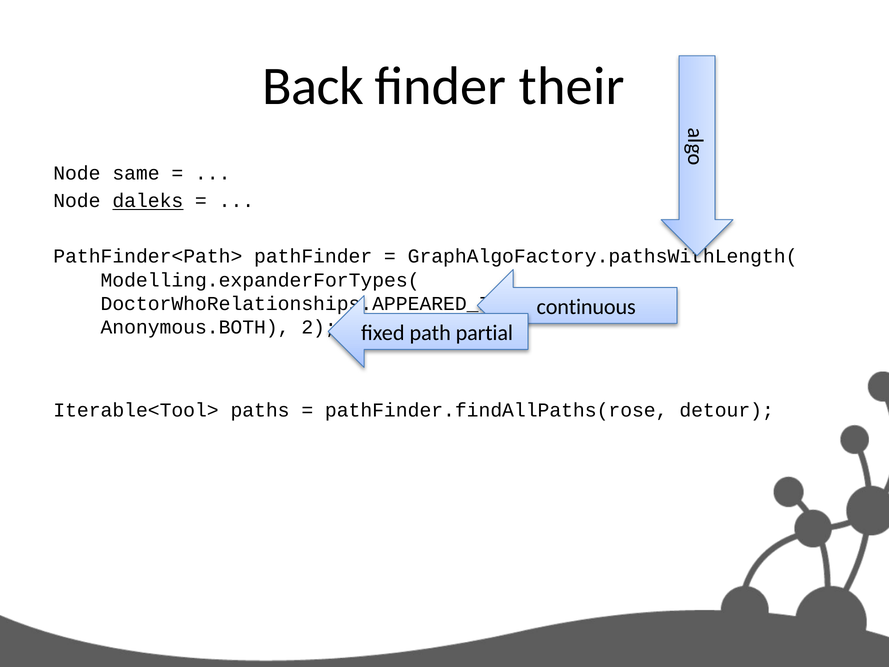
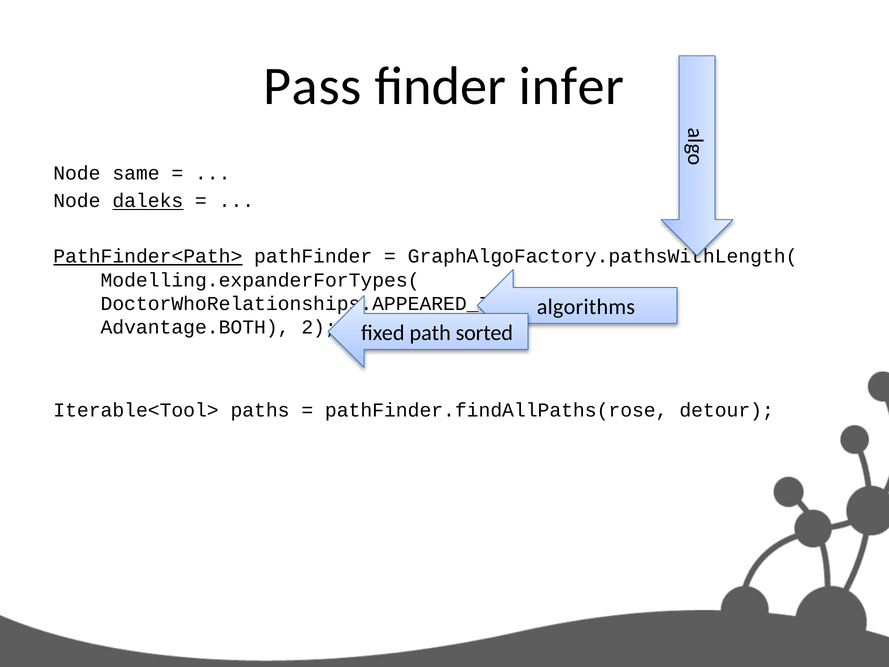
Back: Back -> Pass (312, 86)
their: their -> infer (572, 86)
PathFinder<Path> underline: none -> present (148, 256)
continuous: continuous -> algorithms (586, 307)
Anonymous.BOTH: Anonymous.BOTH -> Advantage.BOTH (195, 327)
partial: partial -> sorted (484, 333)
